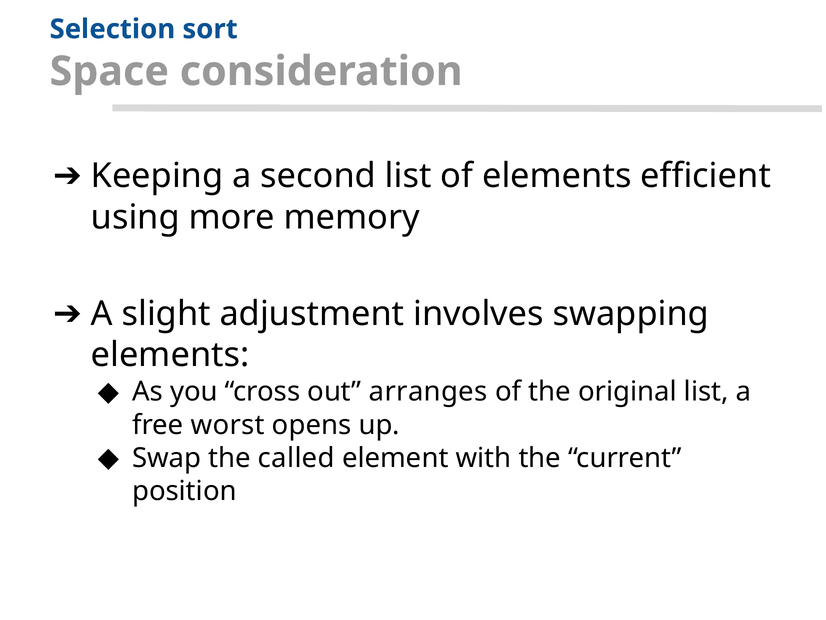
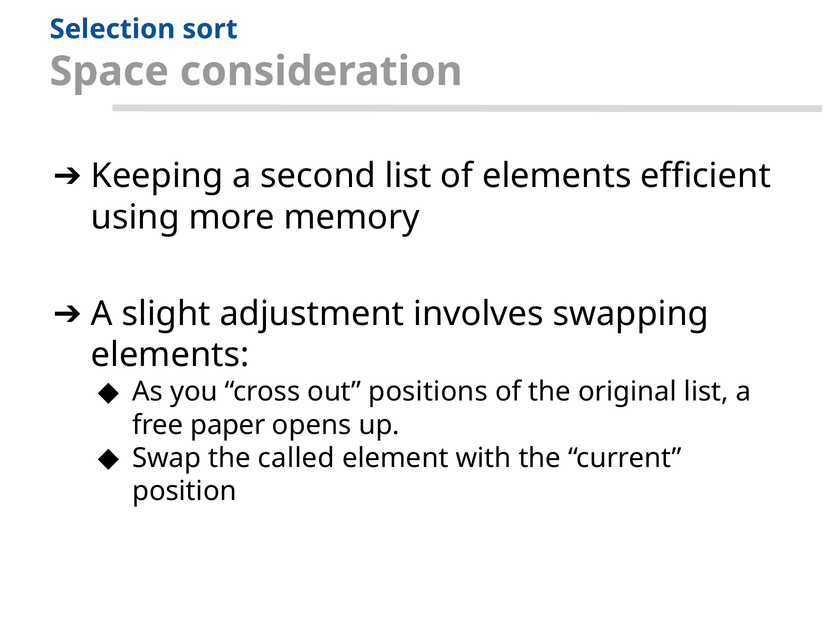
arranges: arranges -> positions (428, 392)
worst: worst -> paper (228, 425)
